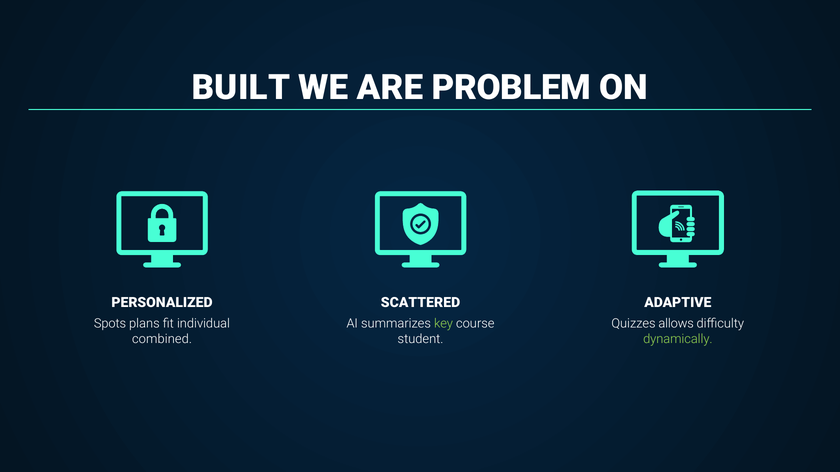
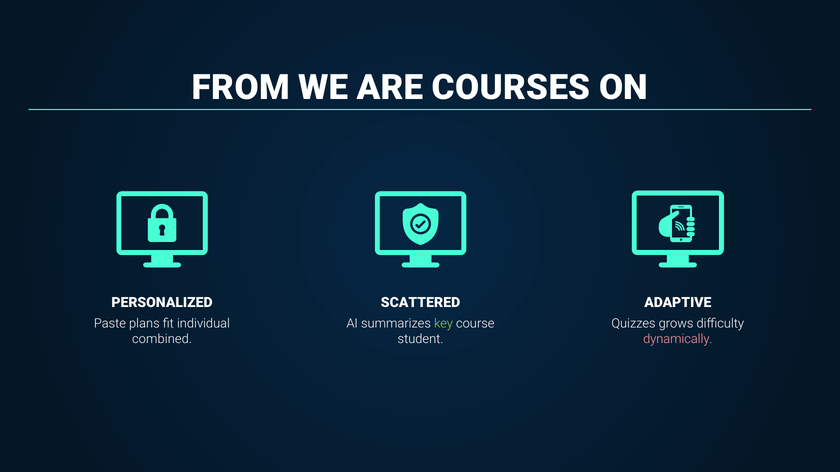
BUILT: BUILT -> FROM (241, 88)
PROBLEM: PROBLEM -> COURSES (511, 88)
Spots: Spots -> Paste (110, 324)
allows: allows -> grows (676, 324)
dynamically colour: light green -> pink (678, 339)
